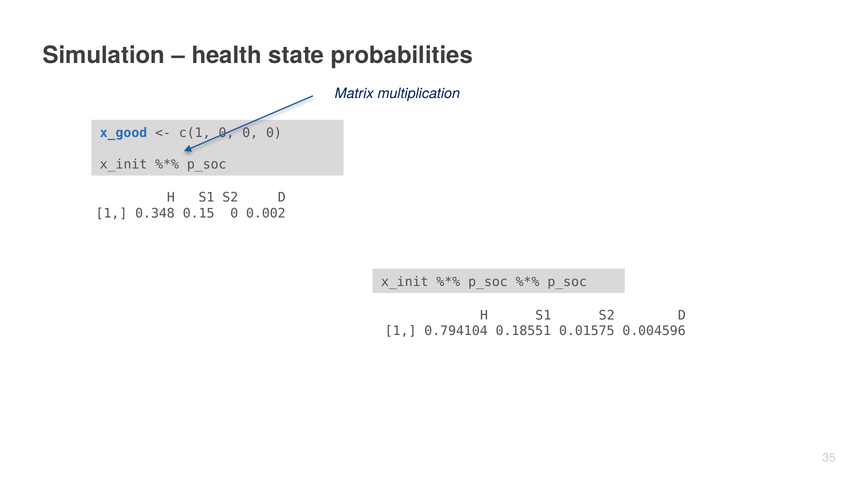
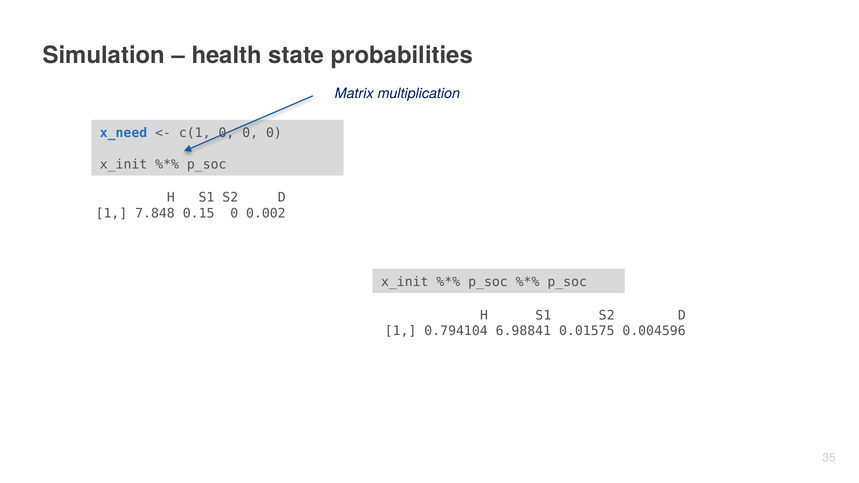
x_good: x_good -> x_need (123, 133)
0.348: 0.348 -> 7.848 (155, 213)
0.18551: 0.18551 -> 6.98841 (523, 331)
